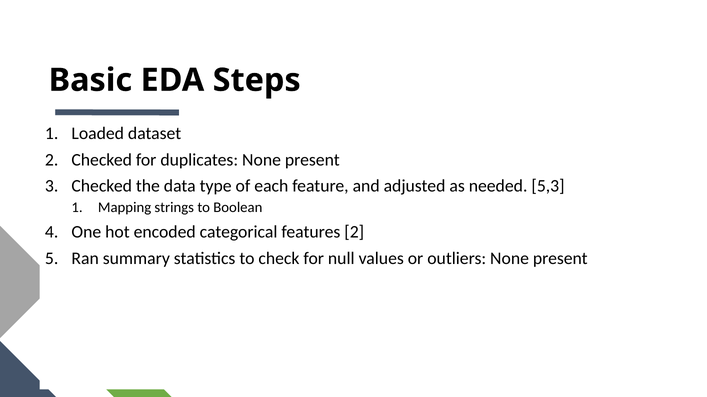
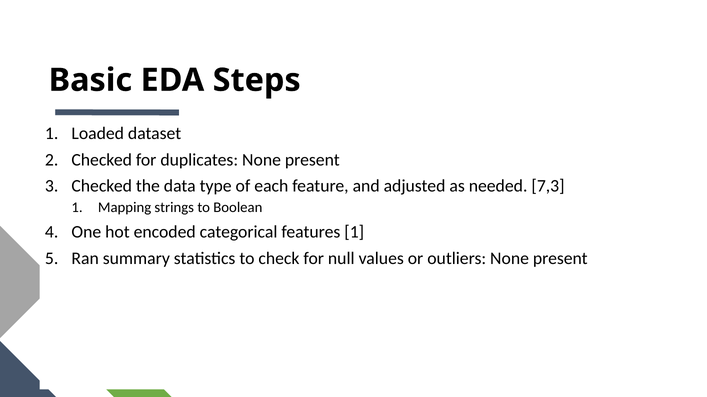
5,3: 5,3 -> 7,3 (548, 186)
features 2: 2 -> 1 (354, 232)
